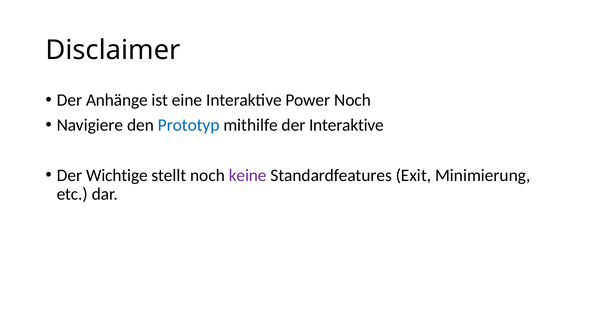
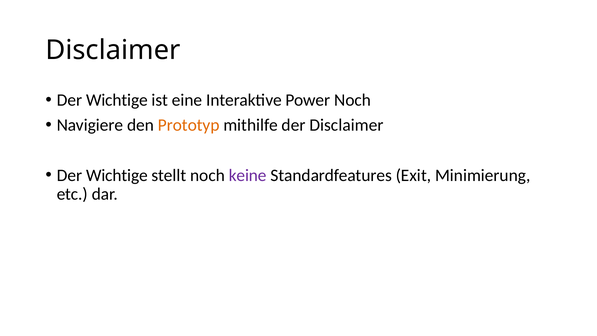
Anhänge: Anhänge -> Wichtige (117, 100)
Prototyp colour: blue -> orange (189, 125)
der Interaktive: Interaktive -> Disclaimer (346, 125)
